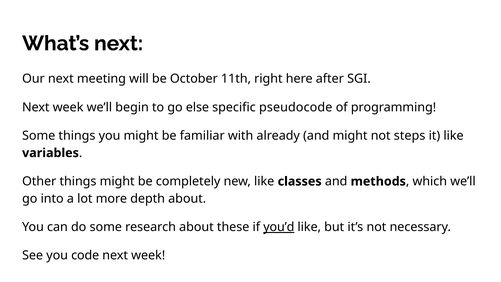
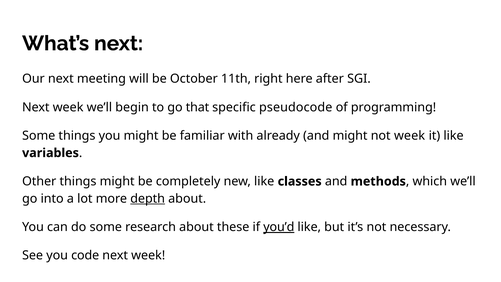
else: else -> that (197, 107)
not steps: steps -> week (410, 136)
depth underline: none -> present (148, 199)
